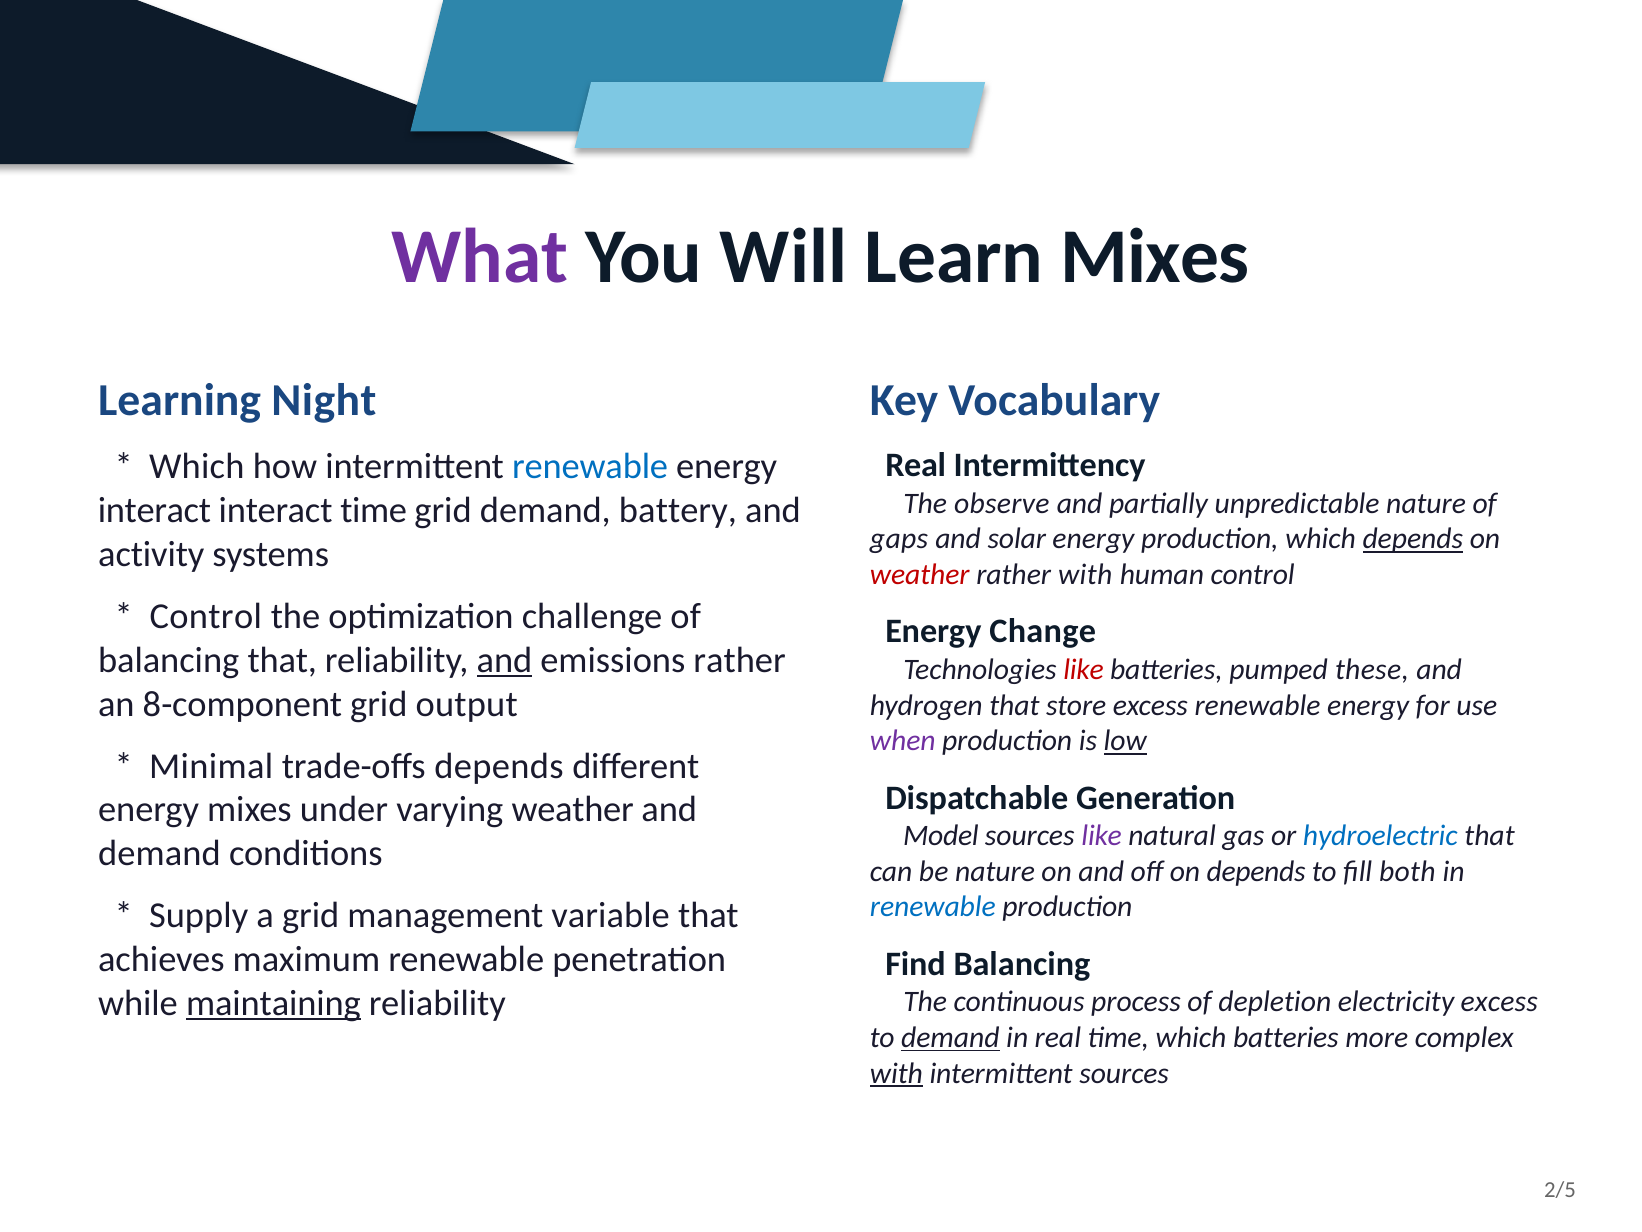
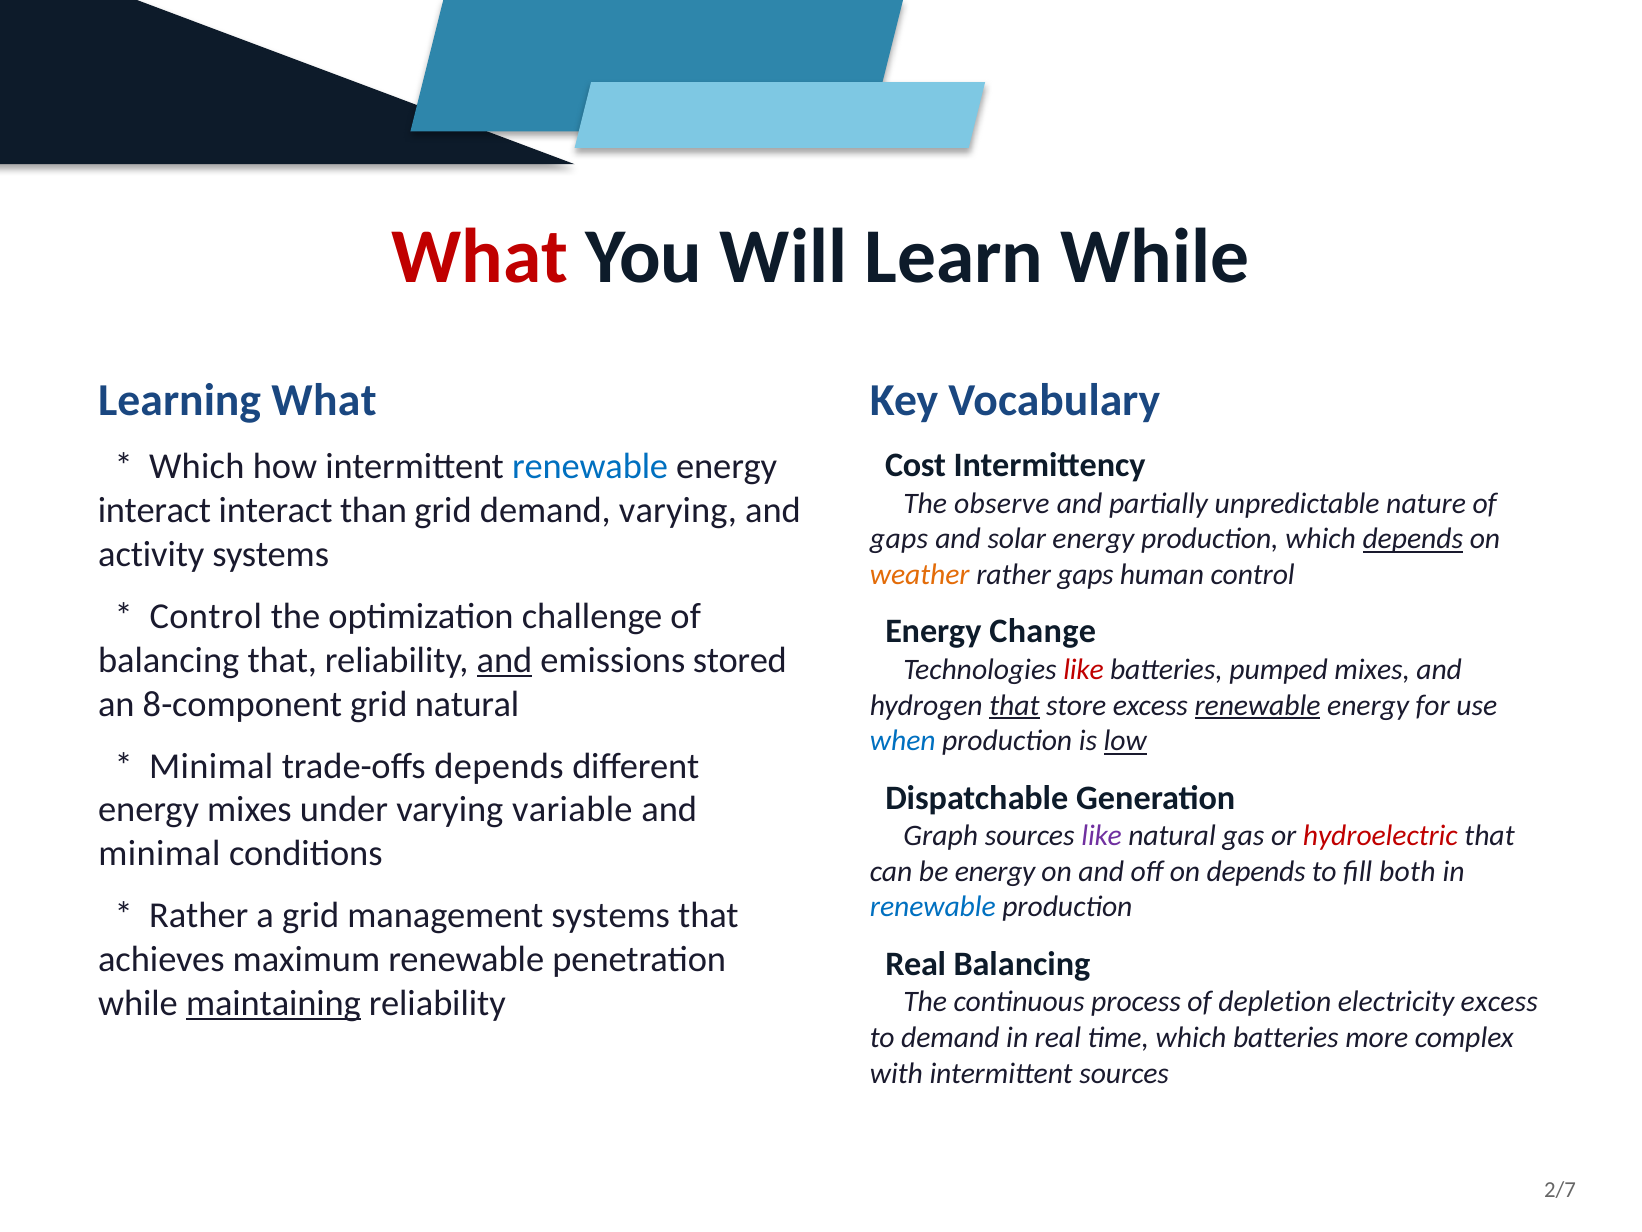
What colour: purple -> red (480, 257)
Learn Mixes: Mixes -> While (1155, 257)
Learning Night: Night -> What (324, 400)
Real: Real -> Cost (916, 465)
interact time: time -> than (374, 510)
demand battery: battery -> varying (678, 510)
weather colour: red -> orange (920, 574)
rather with: with -> gaps (1086, 574)
emissions rather: rather -> stored (740, 660)
pumped these: these -> mixes (1372, 669)
grid output: output -> natural (467, 704)
that underline: none -> present (1014, 705)
renewable underline: none -> present (1258, 705)
when colour: purple -> blue (903, 741)
varying weather: weather -> variable (572, 810)
Model: Model -> Graph (941, 836)
hydroelectric colour: blue -> red (1380, 836)
demand: demand -> minimal (159, 853)
be nature: nature -> energy (995, 871)
Supply: Supply -> Rather (199, 915)
management variable: variable -> systems (611, 915)
Find: Find -> Real (916, 964)
demand underline: present -> none (950, 1037)
with underline: present -> none (896, 1073)
2/5: 2/5 -> 2/7 (1560, 1189)
